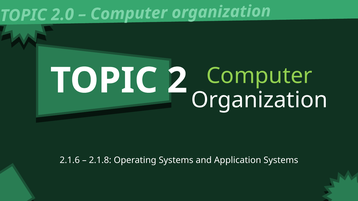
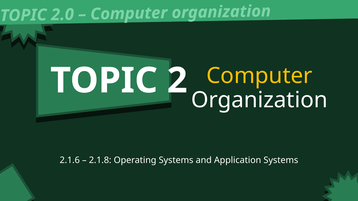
Computer colour: light green -> yellow (259, 76)
